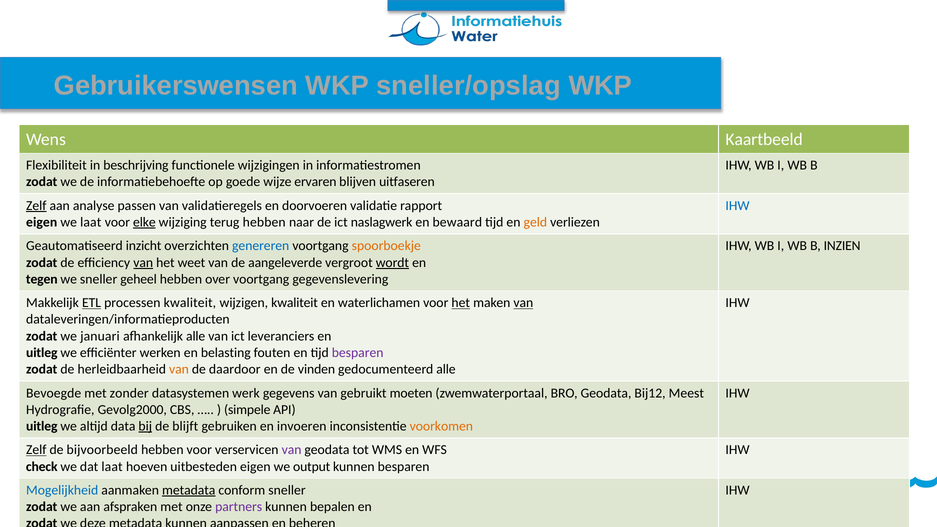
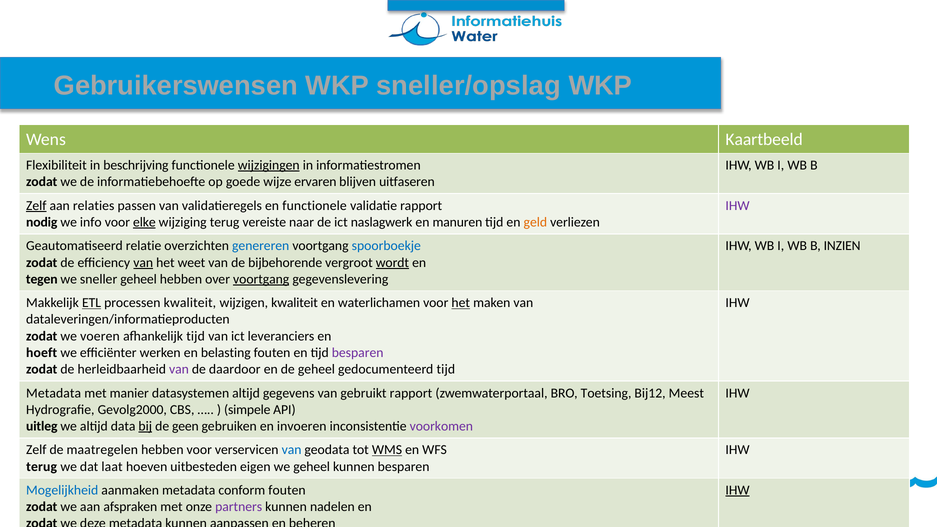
wijzigingen underline: none -> present (269, 165)
analyse: analyse -> relaties (94, 206)
en doorvoeren: doorvoeren -> functionele (315, 206)
IHW colour: blue -> purple (738, 206)
eigen: eigen -> nodig (42, 222)
we laat: laat -> info (91, 222)
terug hebben: hebben -> vereiste (264, 222)
bewaard: bewaard -> manuren (457, 222)
inzicht: inzicht -> relatie (144, 246)
spoorboekje colour: orange -> blue (386, 246)
aangeleverde: aangeleverde -> bijbehorende (285, 263)
voortgang underline: none -> present (261, 279)
van underline: present -> none (523, 303)
we januari: januari -> voeren (100, 336)
afhankelijk alle: alle -> tijd (196, 336)
uitleg: uitleg -> hoeft (42, 353)
van colour: orange -> purple (179, 369)
de vinden: vinden -> geheel (316, 369)
gedocumenteerd alle: alle -> tijd (446, 369)
Bevoegde: Bevoegde -> Metadata (54, 393)
zonder: zonder -> manier (129, 393)
datasystemen werk: werk -> altijd (246, 393)
gebruikt moeten: moeten -> rapport (411, 393)
BRO Geodata: Geodata -> Toetsing (606, 393)
blijft: blijft -> geen (185, 426)
voorkomen colour: orange -> purple (441, 426)
Zelf underline: present -> none (36, 450)
bijvoorbeeld: bijvoorbeeld -> maatregelen (102, 450)
van colour: purple -> blue (292, 450)
WMS underline: none -> present (387, 450)
check: check -> terug (42, 467)
we output: output -> geheel (312, 467)
metadata underline: present -> none (189, 490)
conform sneller: sneller -> fouten (287, 490)
IHW underline: none -> present (738, 490)
bepalen: bepalen -> nadelen (332, 507)
